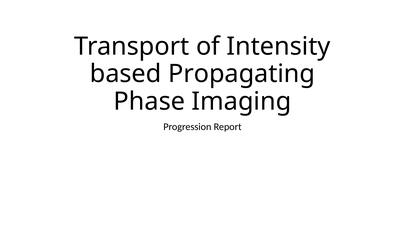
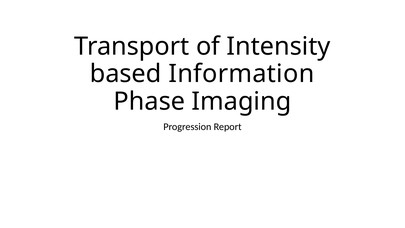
Propagating: Propagating -> Information (241, 74)
